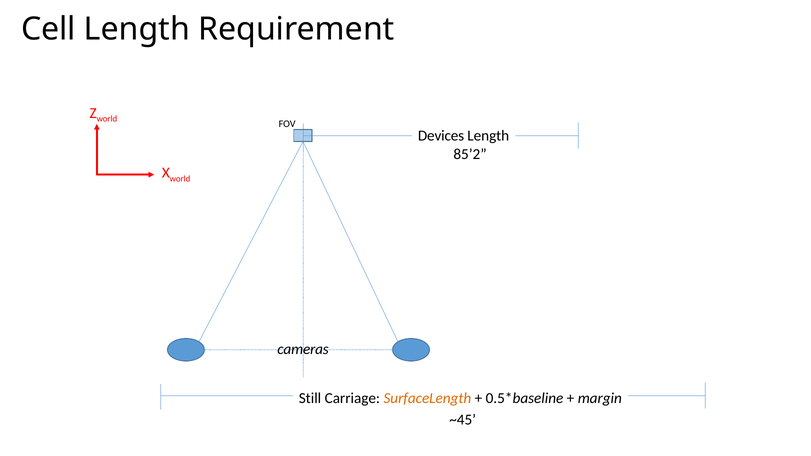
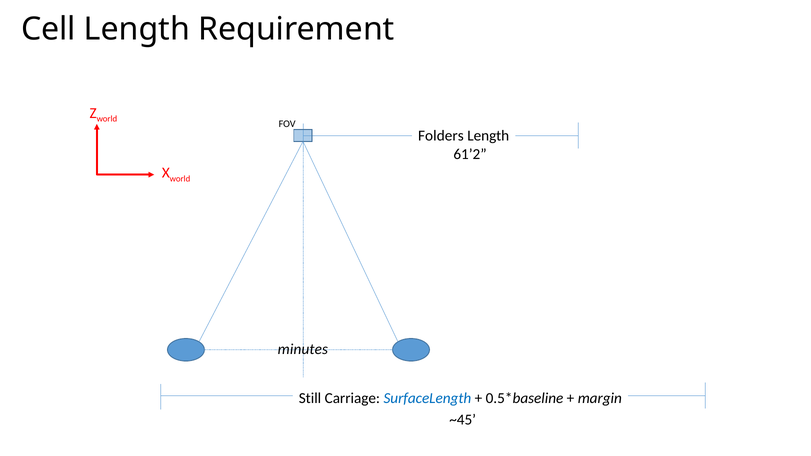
Devices: Devices -> Folders (441, 136)
85’2: 85’2 -> 61’2 (470, 154)
cameras: cameras -> minutes (303, 349)
SurfaceLength colour: orange -> blue (427, 398)
